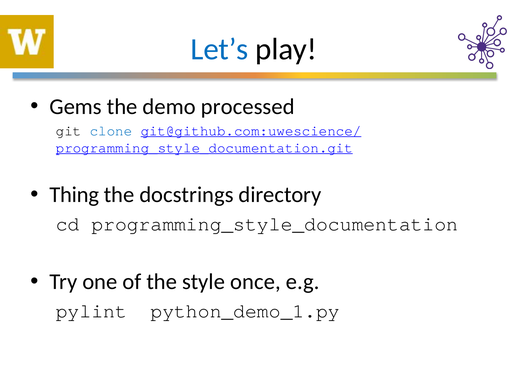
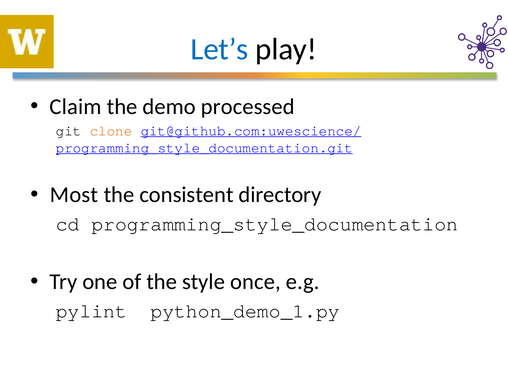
Gems: Gems -> Claim (76, 107)
clone colour: blue -> orange (111, 131)
Thing: Thing -> Most (74, 195)
docstrings: docstrings -> consistent (187, 195)
